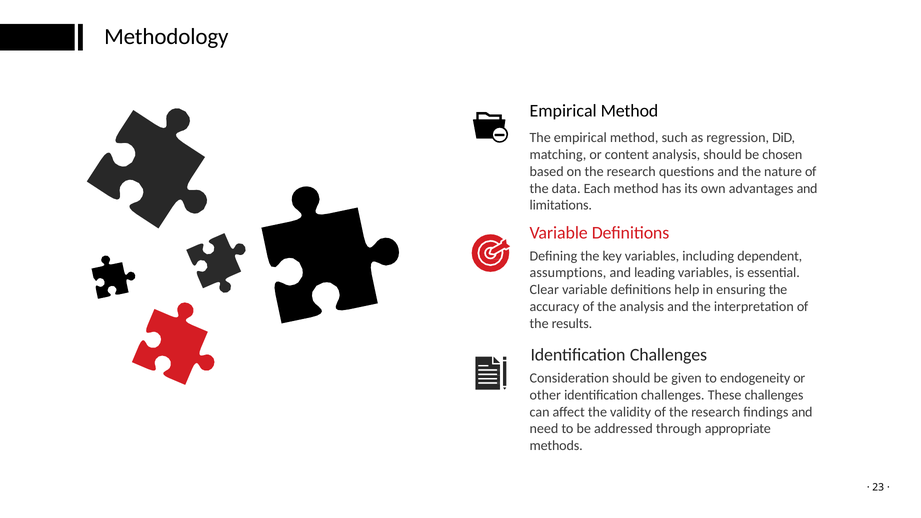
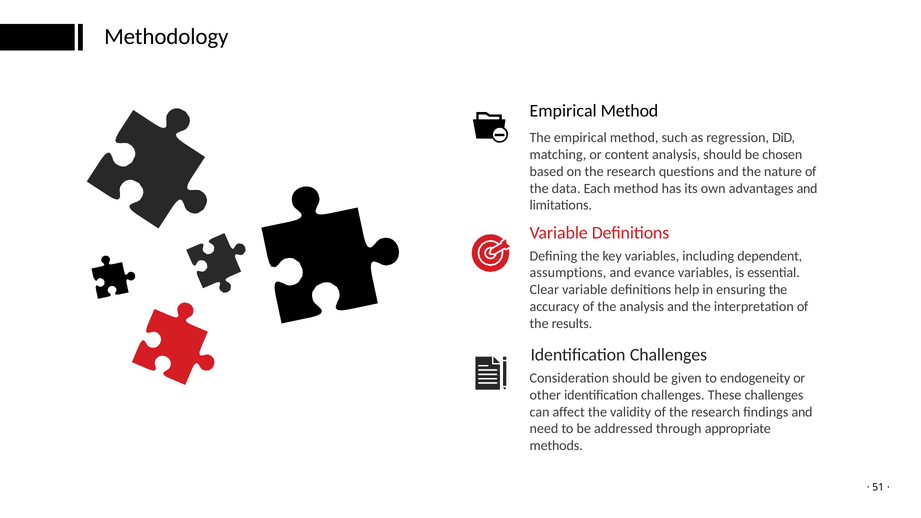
leading: leading -> evance (654, 273)
23: 23 -> 51 (878, 488)
